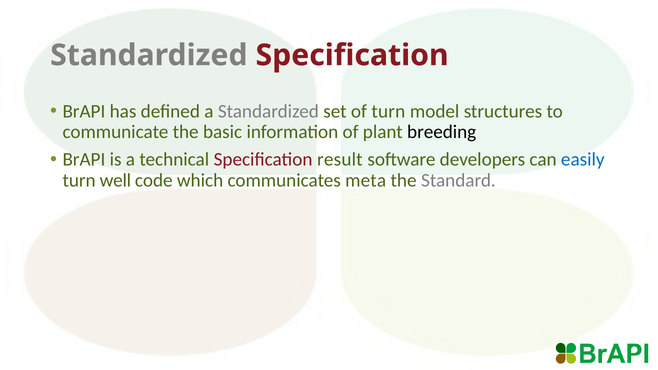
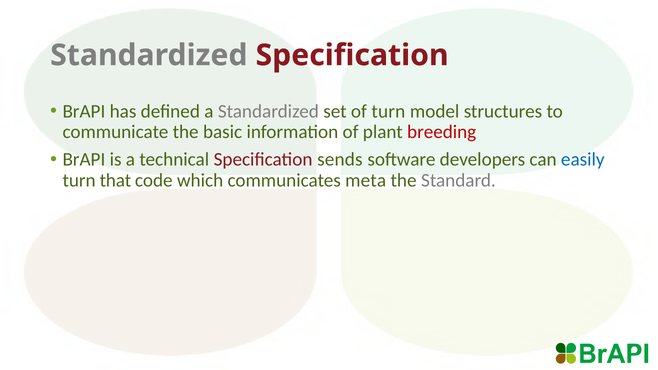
breeding colour: black -> red (442, 132)
result: result -> sends (340, 160)
well: well -> that (115, 180)
